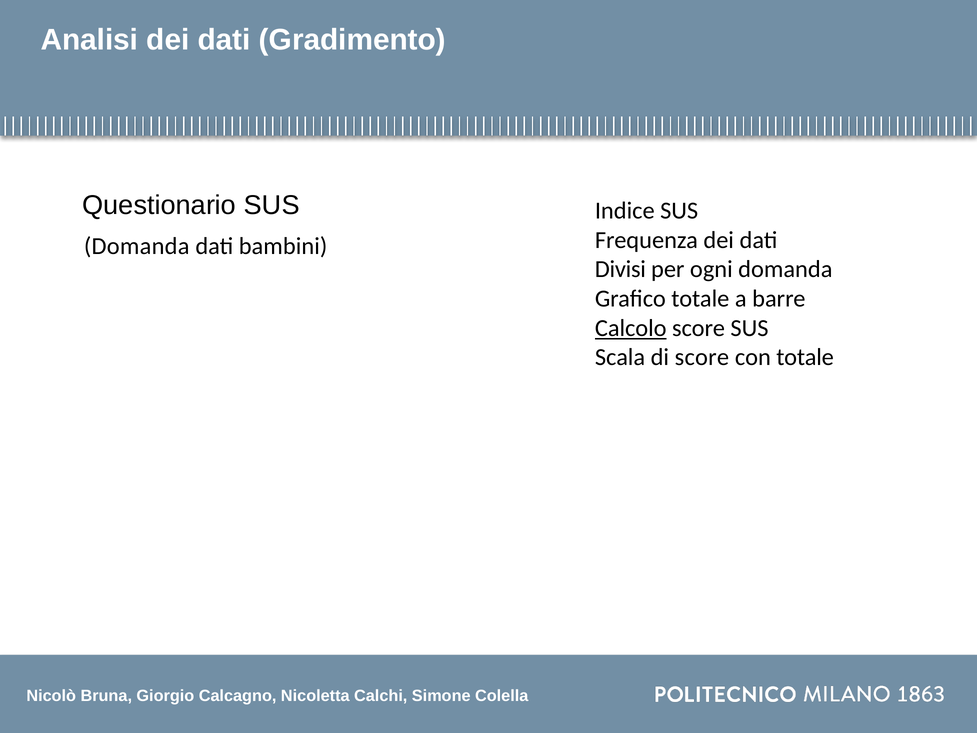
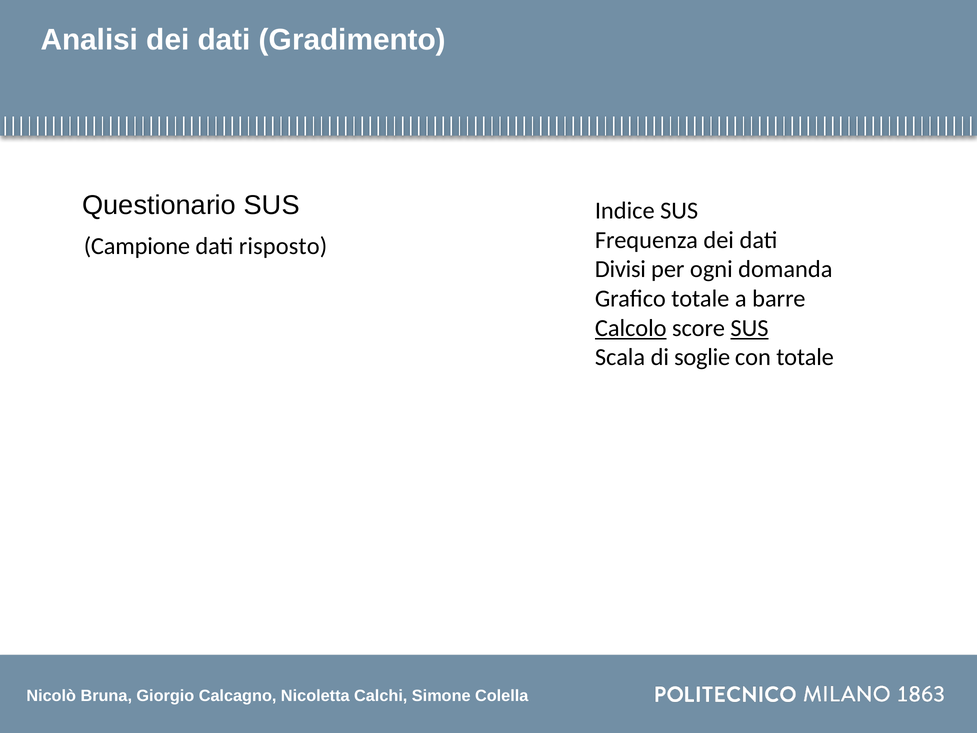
Domanda: Domanda -> Campione (137, 246)
bambini: bambini -> risposto (283, 246)
SUS underline: none -> present (749, 328)
di score: score -> soglie (702, 357)
